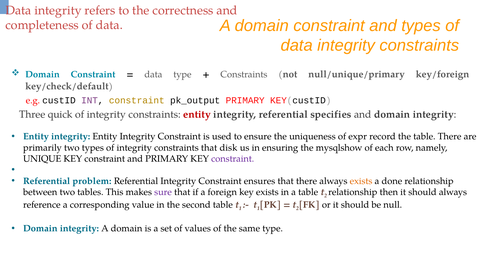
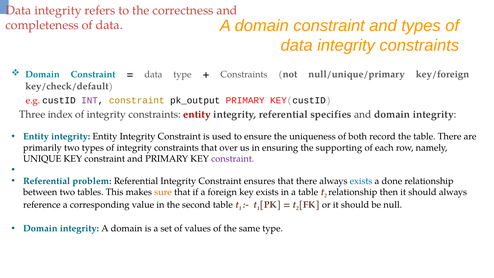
quick: quick -> index (60, 114)
expr: expr -> both (358, 136)
disk: disk -> over (229, 148)
mysqlshow: mysqlshow -> supporting (339, 148)
exists colour: orange -> blue (361, 181)
sure colour: purple -> orange (163, 192)
